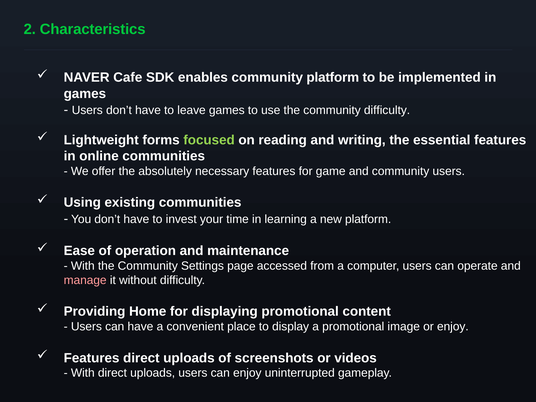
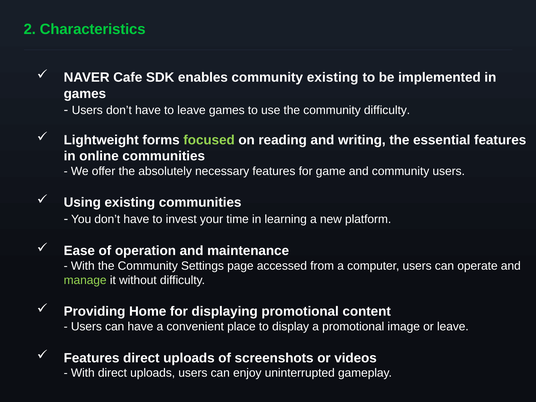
community platform: platform -> existing (333, 78)
manage colour: pink -> light green (85, 280)
or enjoy: enjoy -> leave (453, 327)
